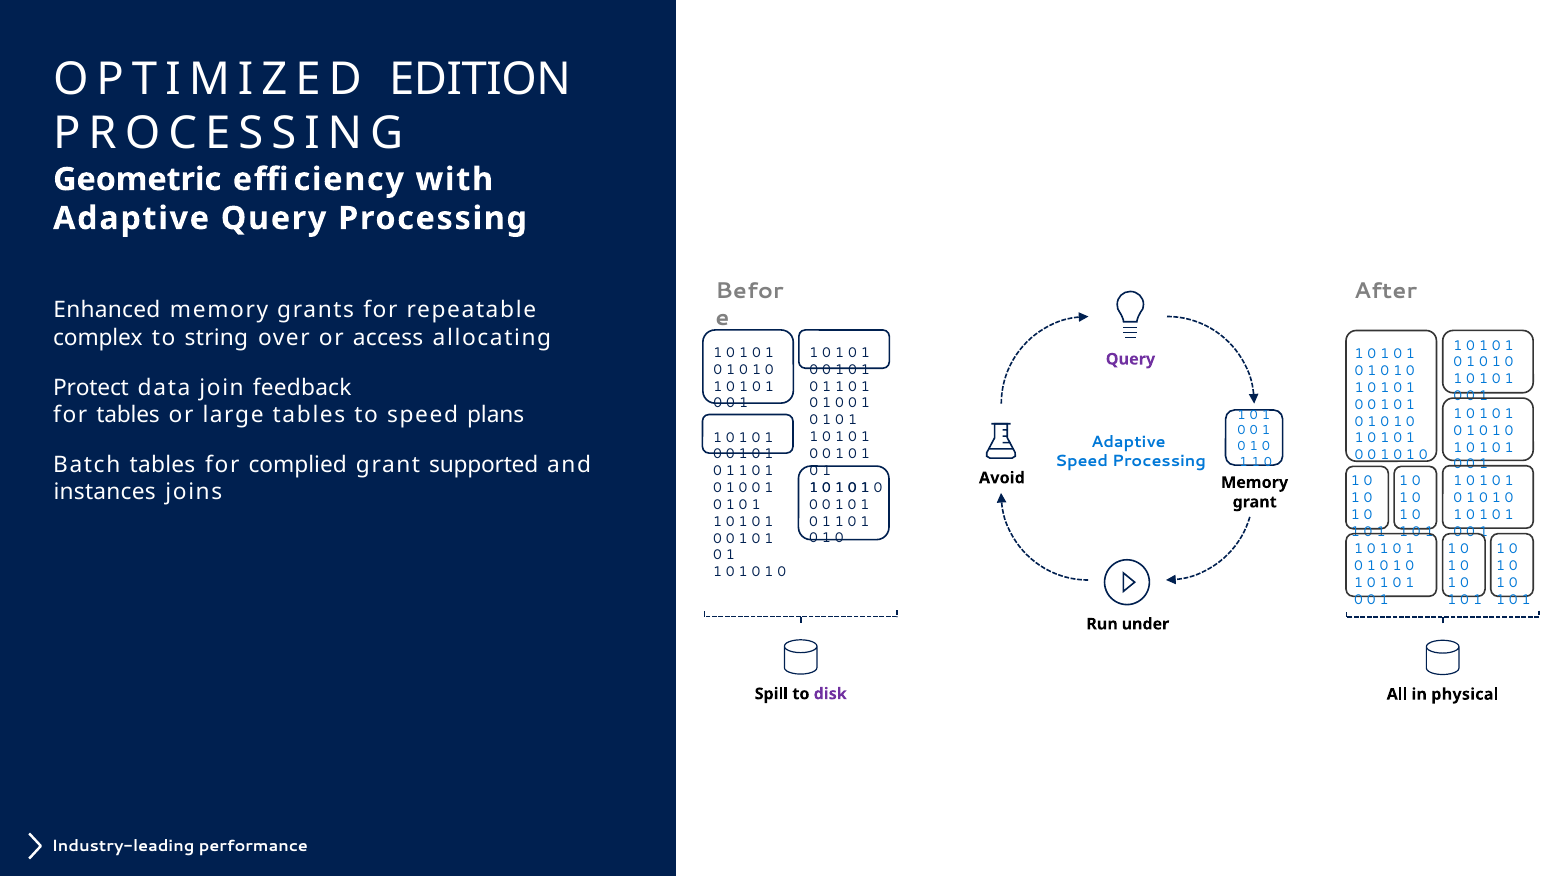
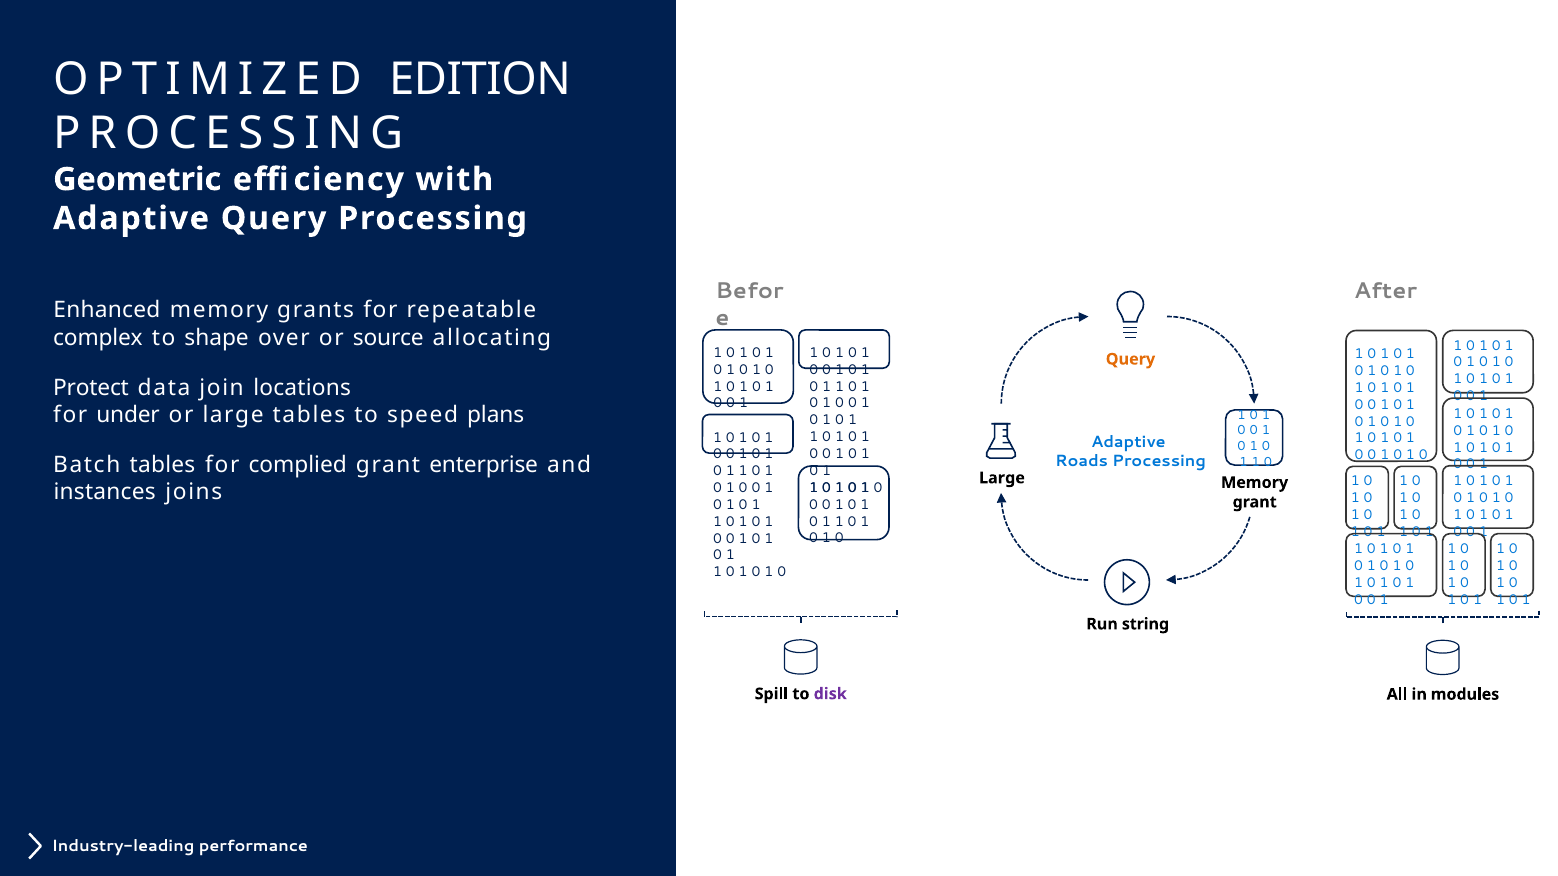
string: string -> shape (217, 338)
access: access -> source (388, 338)
Query colour: purple -> orange (1130, 359)
feedback: feedback -> locations (302, 388)
for tables: tables -> under (128, 415)
Speed: Speed -> Roads (1082, 462)
supported: supported -> enterprise (484, 465)
Avoid: Avoid -> Large (1002, 478)
under: under -> string (1145, 624)
physical: physical -> modules (1465, 695)
